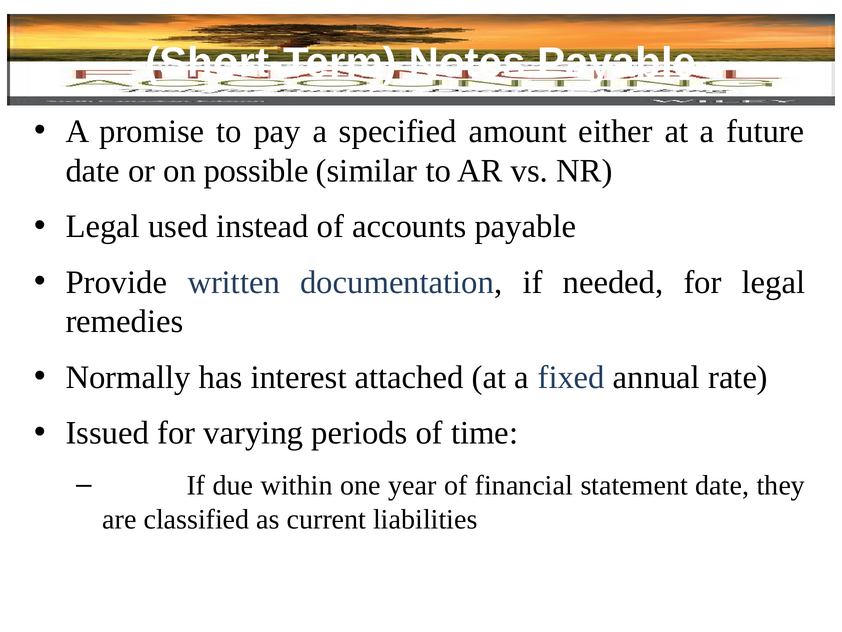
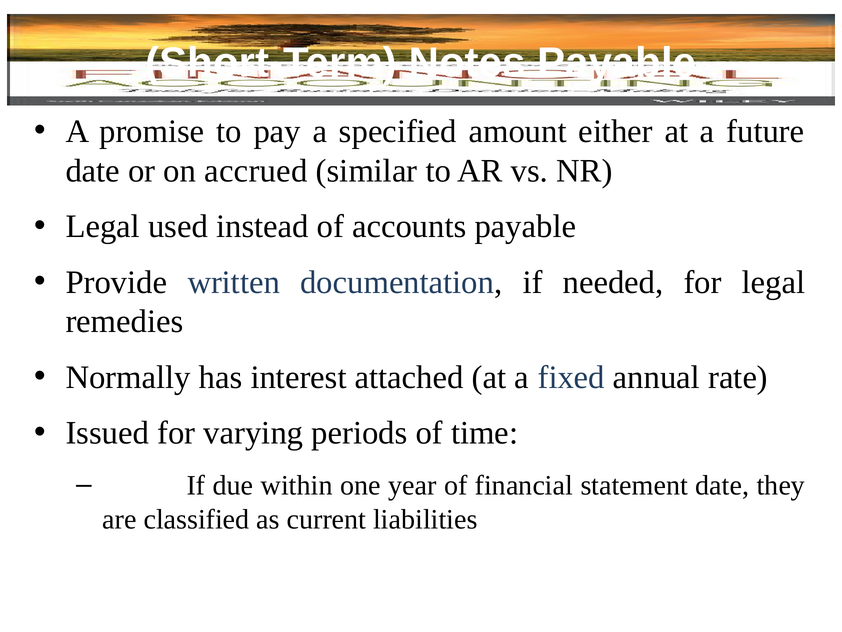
possible: possible -> accrued (256, 171)
